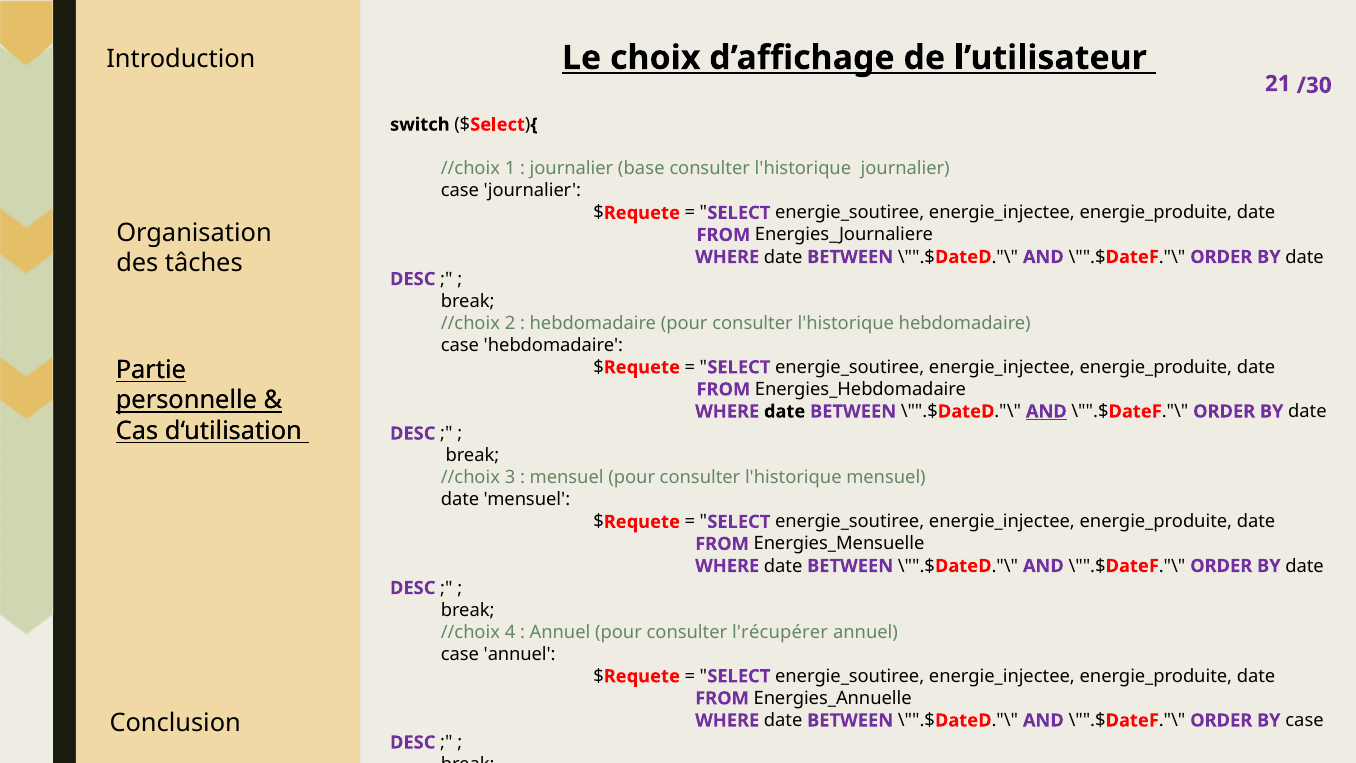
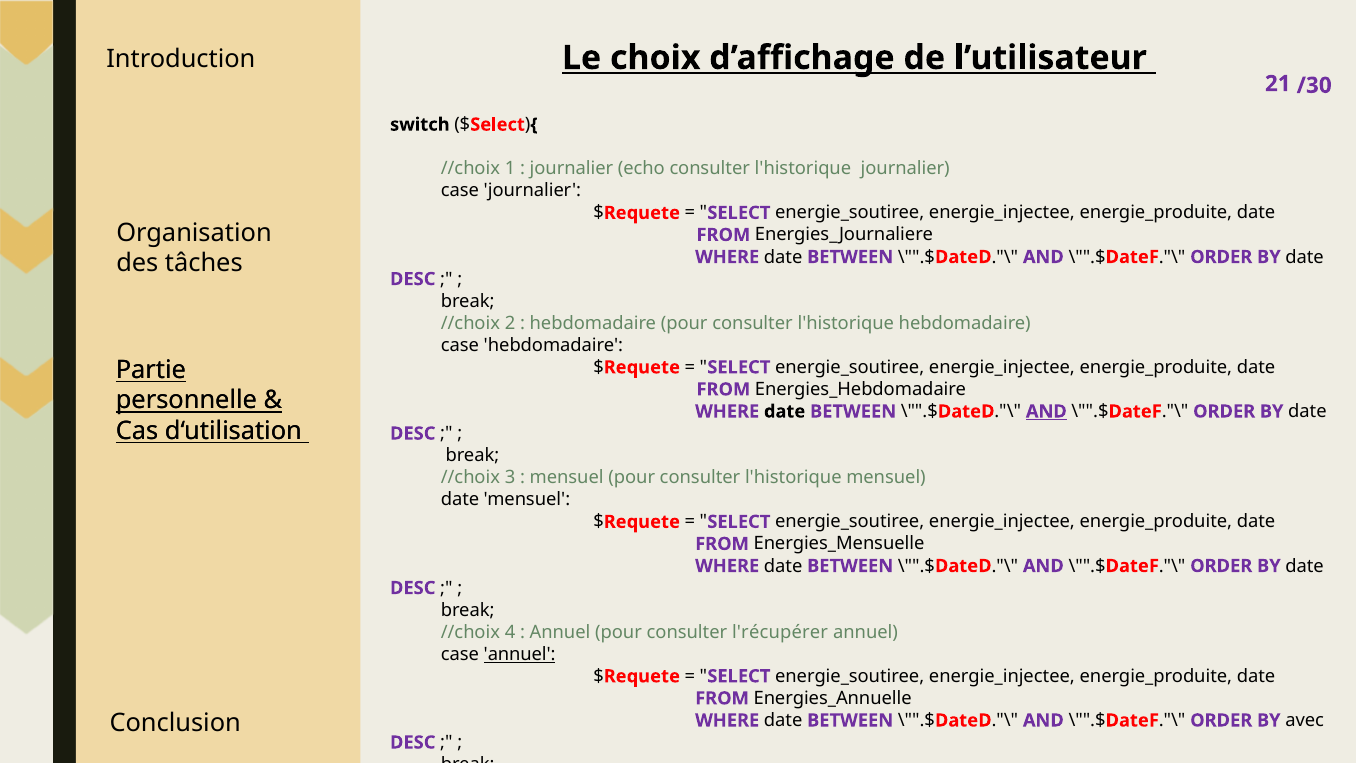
base: base -> echo (641, 169)
annuel underline: none -> present (520, 654)
BY case: case -> avec (1305, 720)
